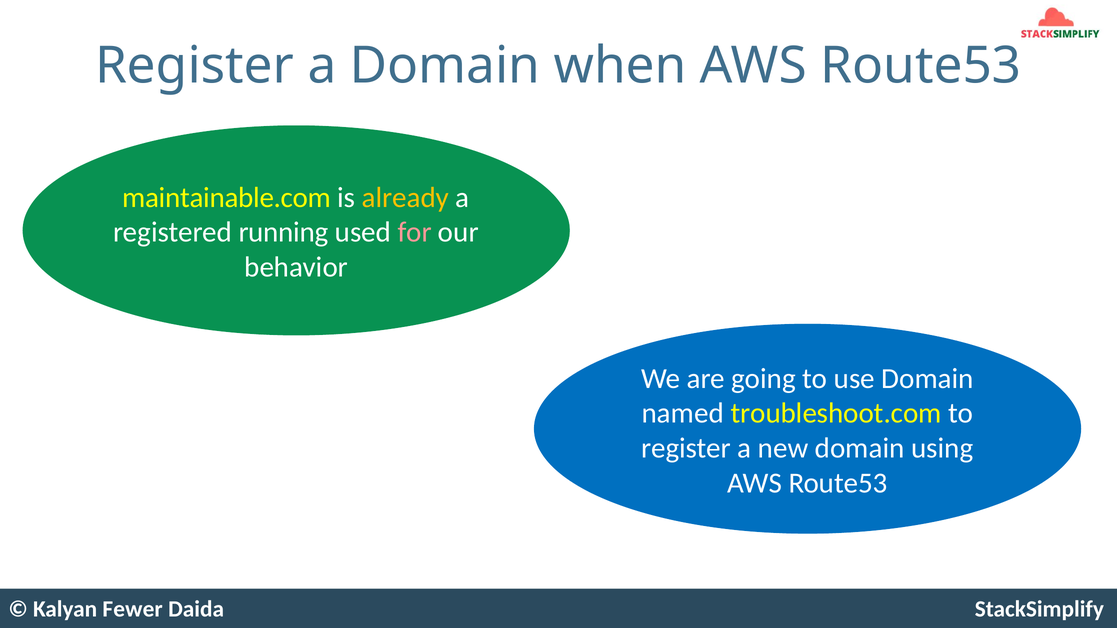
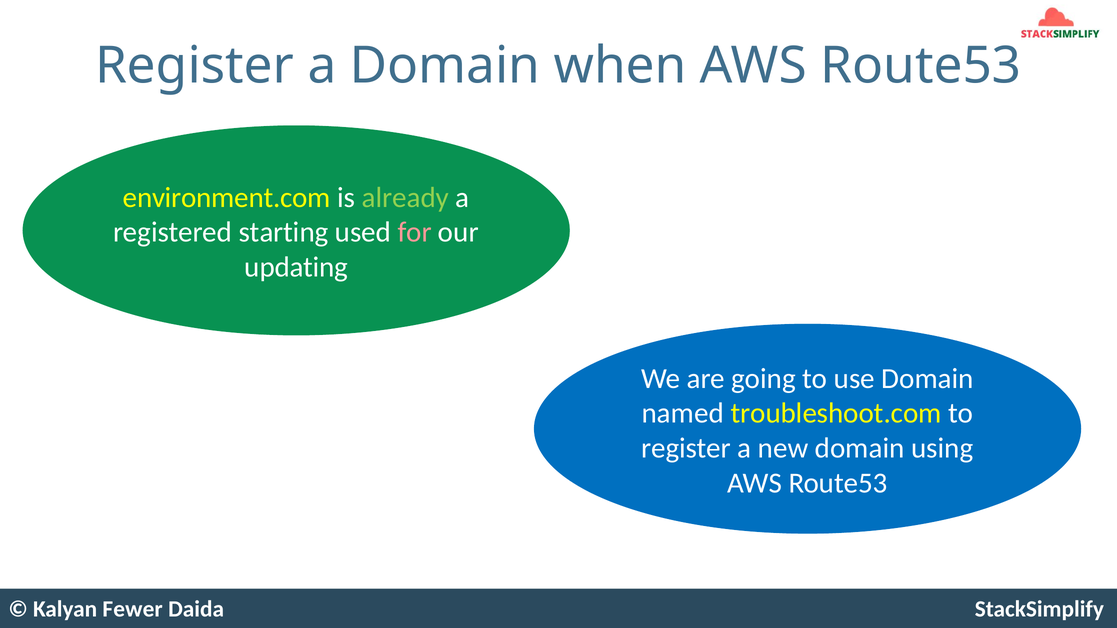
maintainable.com: maintainable.com -> environment.com (227, 198)
already colour: yellow -> light green (405, 198)
running: running -> starting (284, 233)
behavior: behavior -> updating (296, 267)
